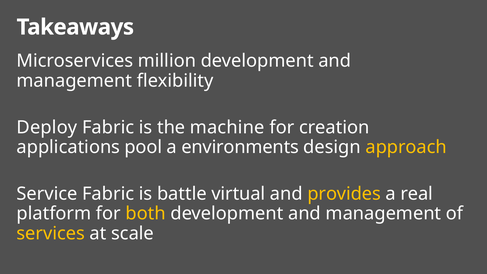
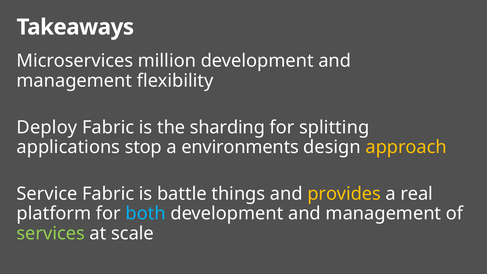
machine: machine -> sharding (227, 127)
creation: creation -> splitting (334, 127)
pool: pool -> stop (143, 147)
virtual: virtual -> things (238, 194)
both colour: yellow -> light blue (146, 214)
services colour: yellow -> light green (51, 233)
